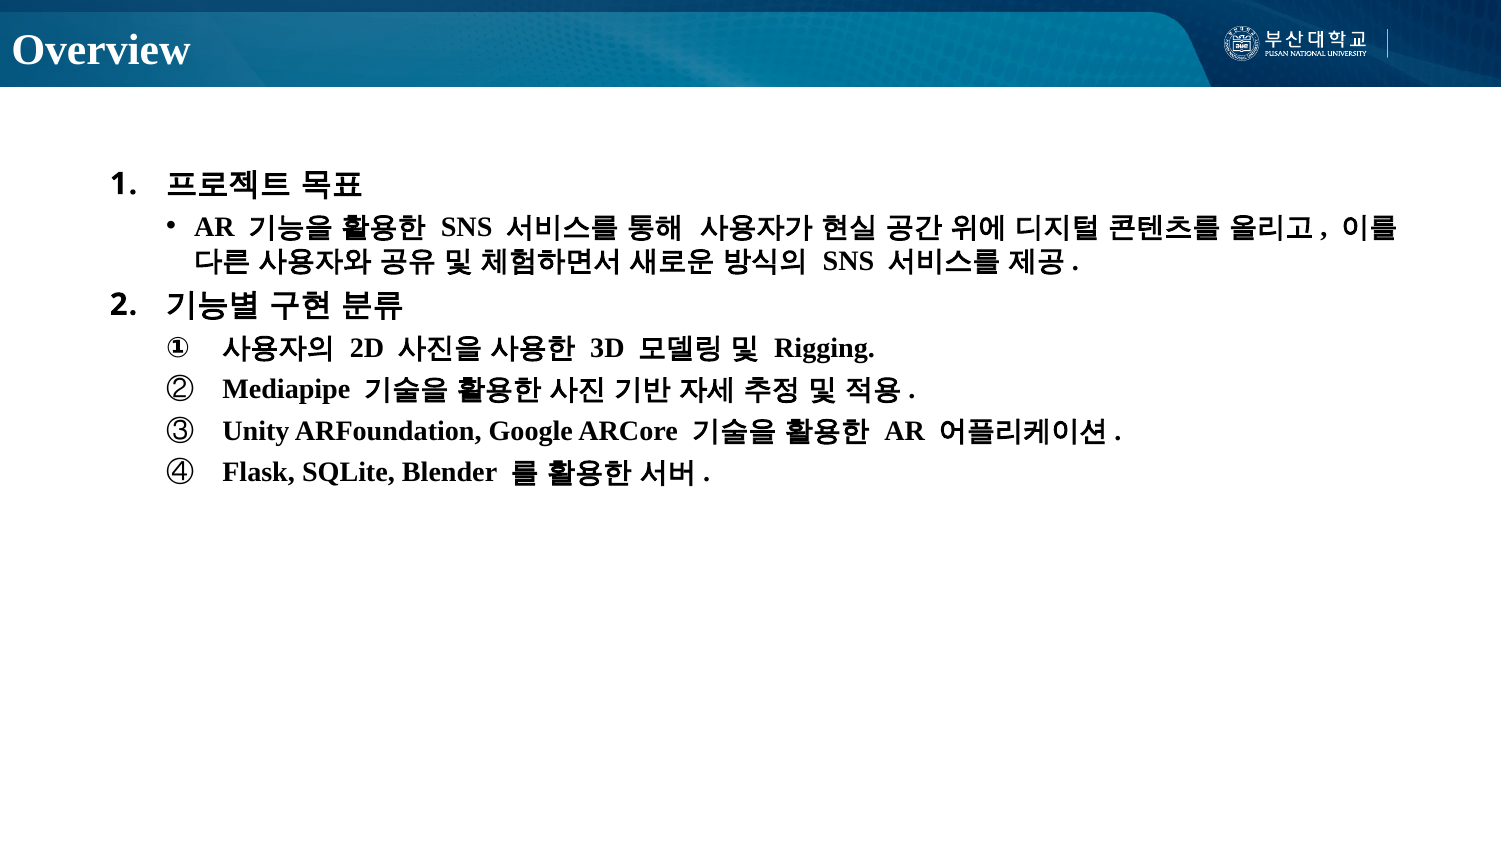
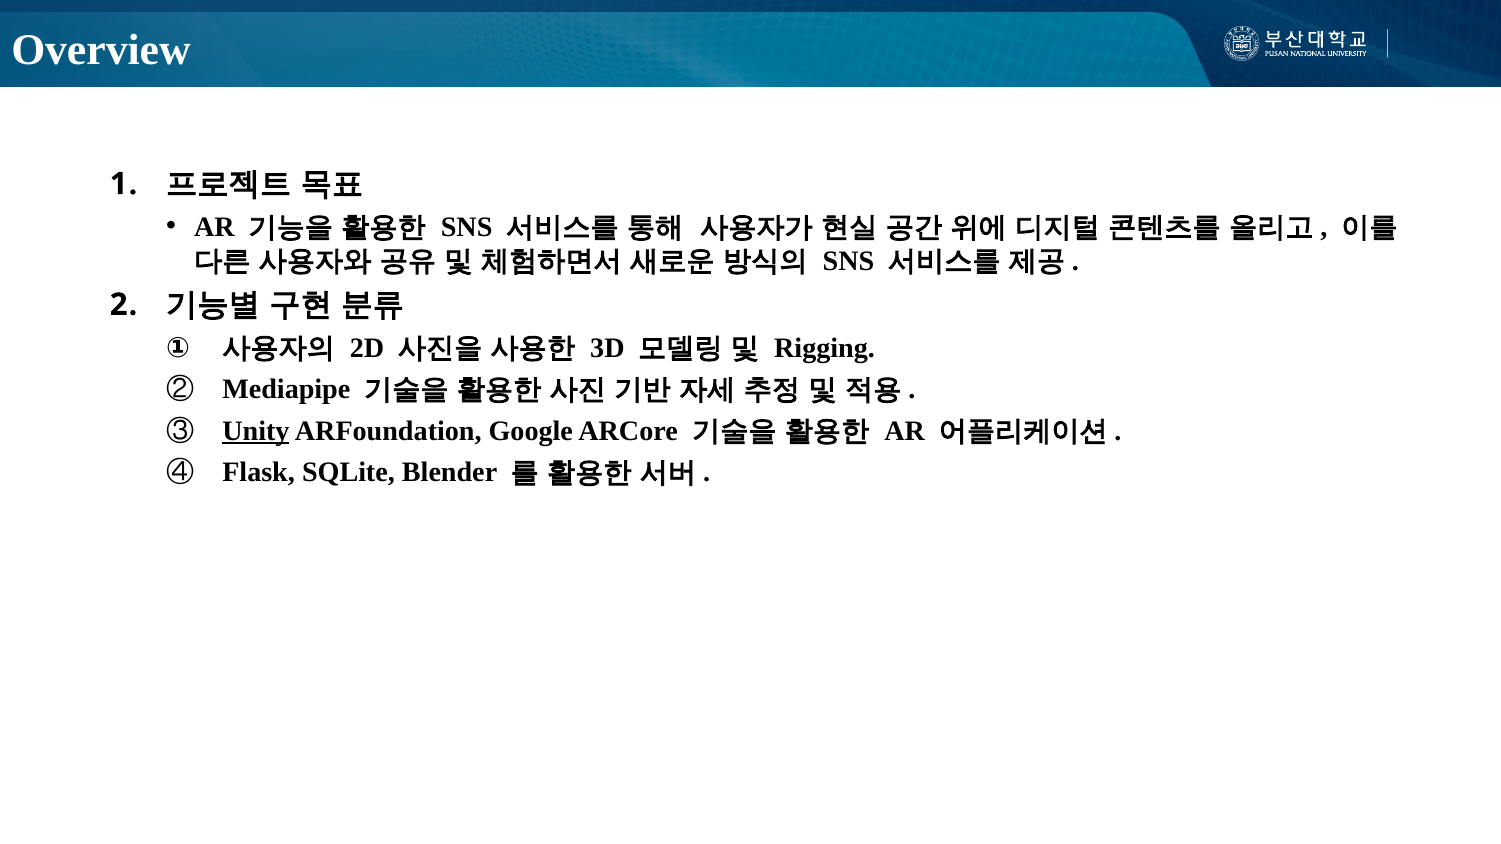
Unity underline: none -> present (256, 431)
